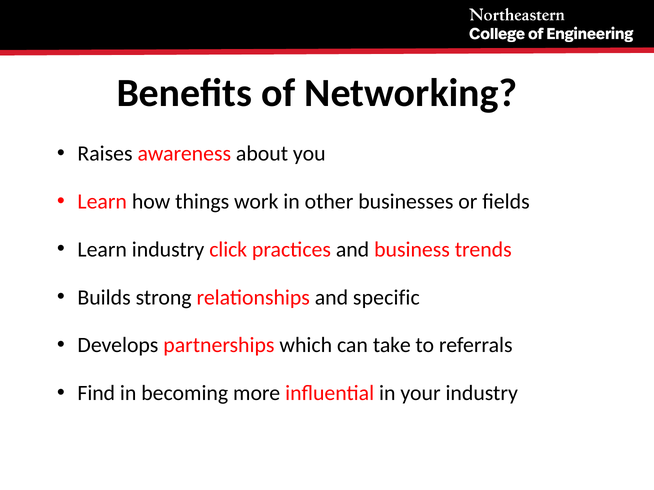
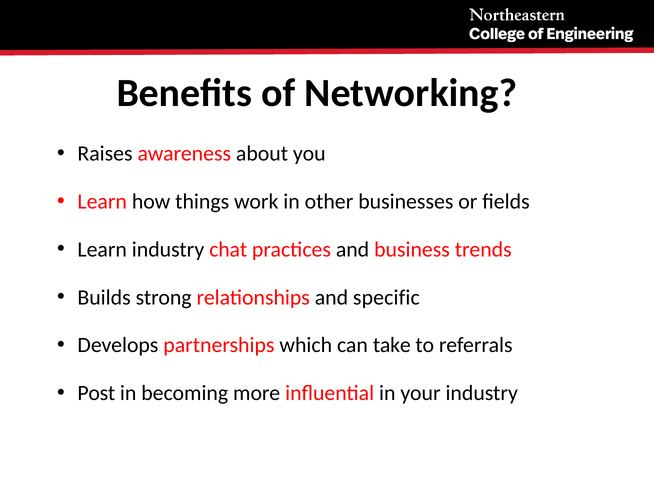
click: click -> chat (228, 250)
Find: Find -> Post (96, 394)
